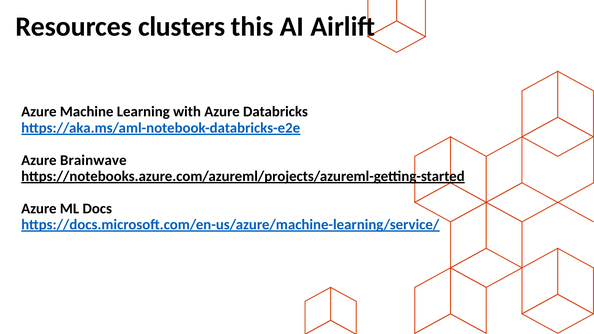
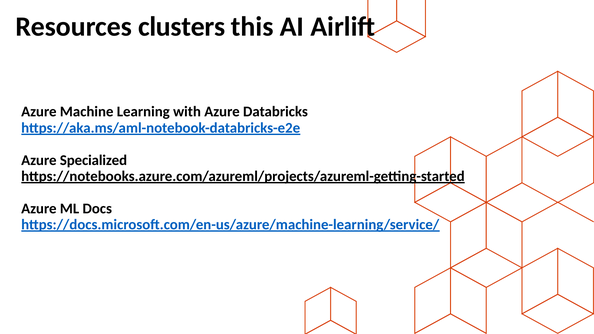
Brainwave: Brainwave -> Specialized (93, 160)
